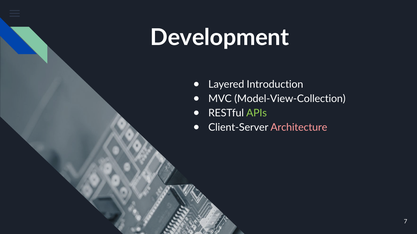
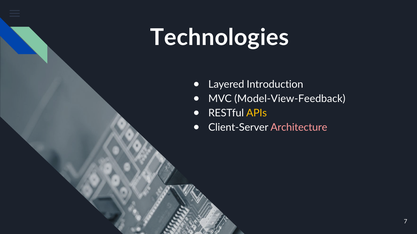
Development: Development -> Technologies (220, 38)
Model-View-Collection: Model-View-Collection -> Model-View-Feedback (290, 99)
APIs colour: light green -> yellow (257, 113)
